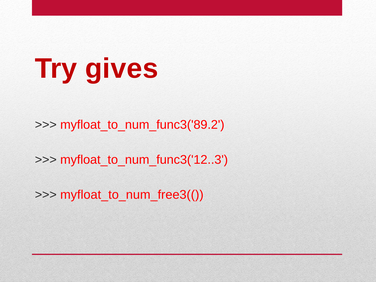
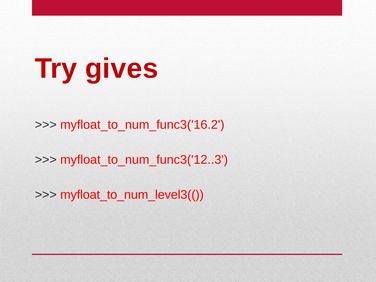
myfloat_to_num_func3('89.2: myfloat_to_num_func3('89.2 -> myfloat_to_num_func3('16.2 (142, 125)
myfloat_to_num_free3((: myfloat_to_num_free3(( -> myfloat_to_num_level3(( (132, 195)
